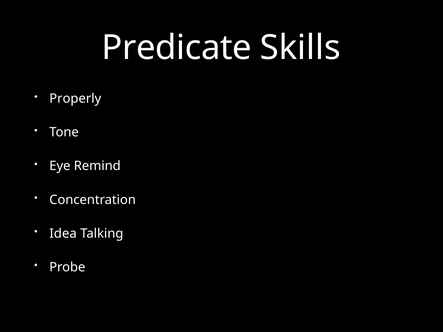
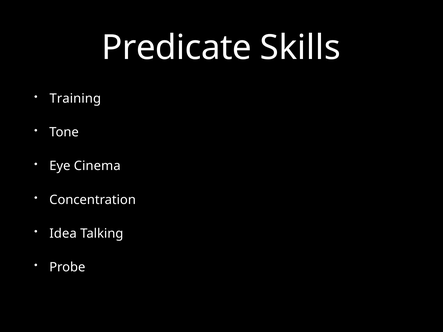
Properly: Properly -> Training (75, 99)
Remind: Remind -> Cinema (97, 166)
